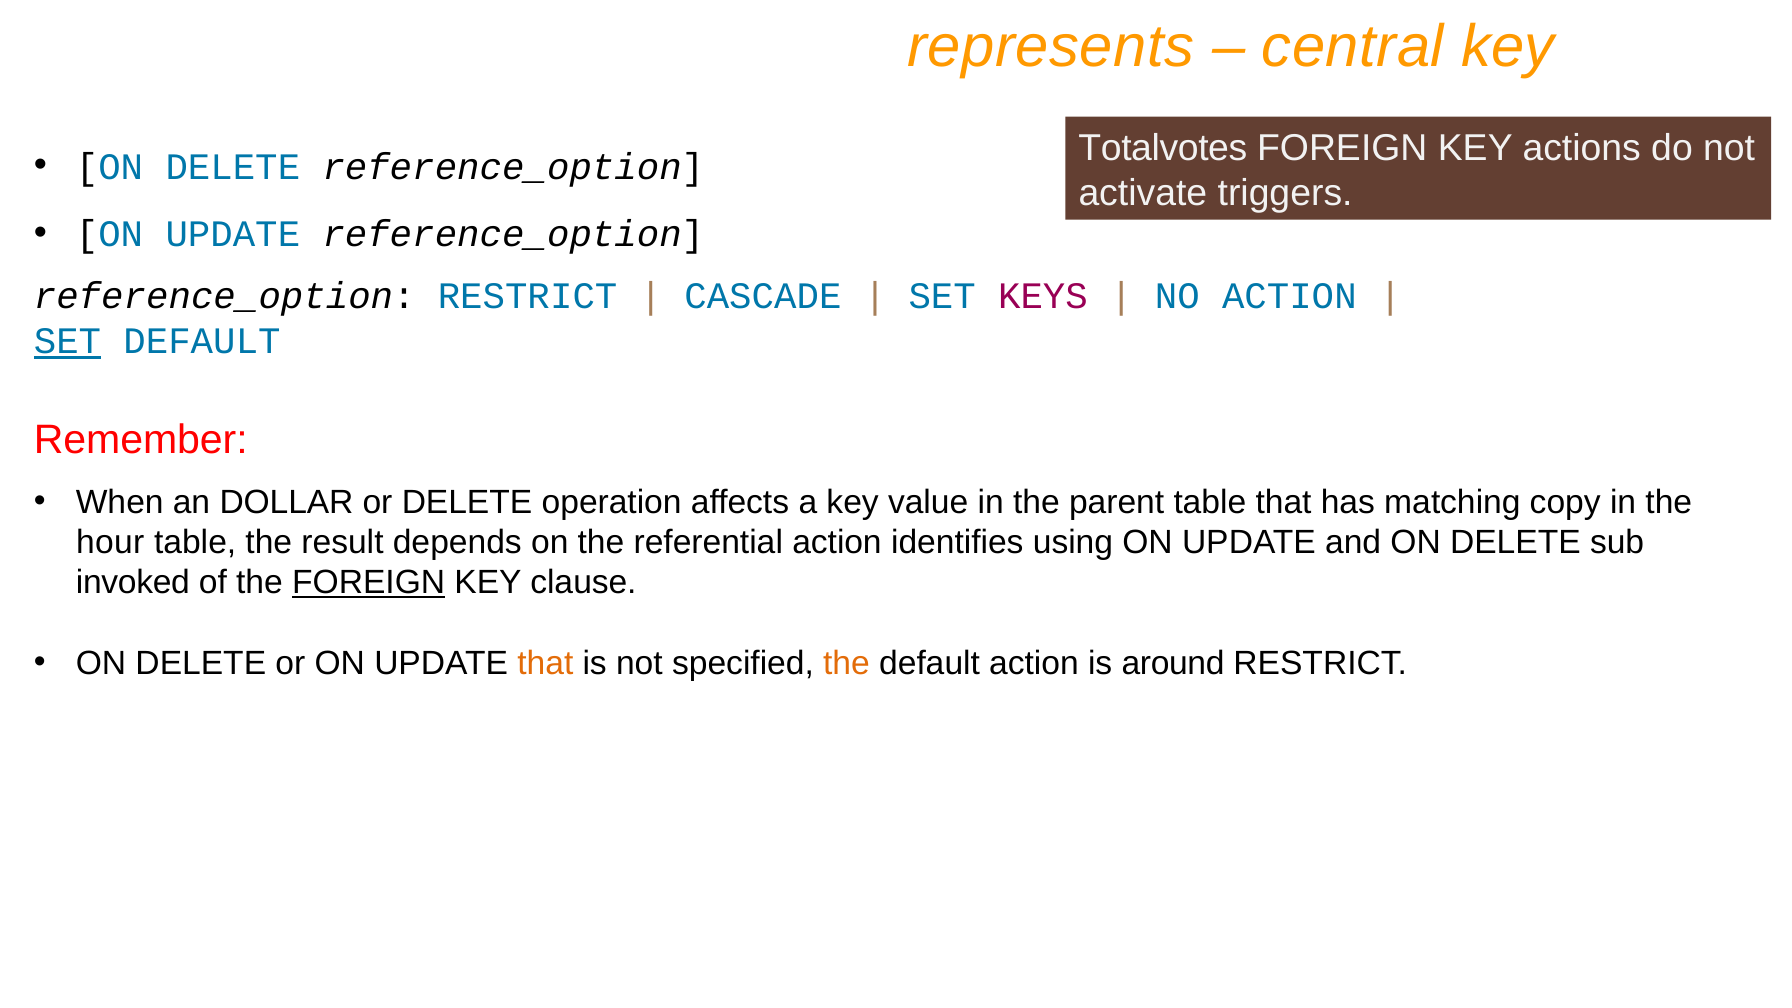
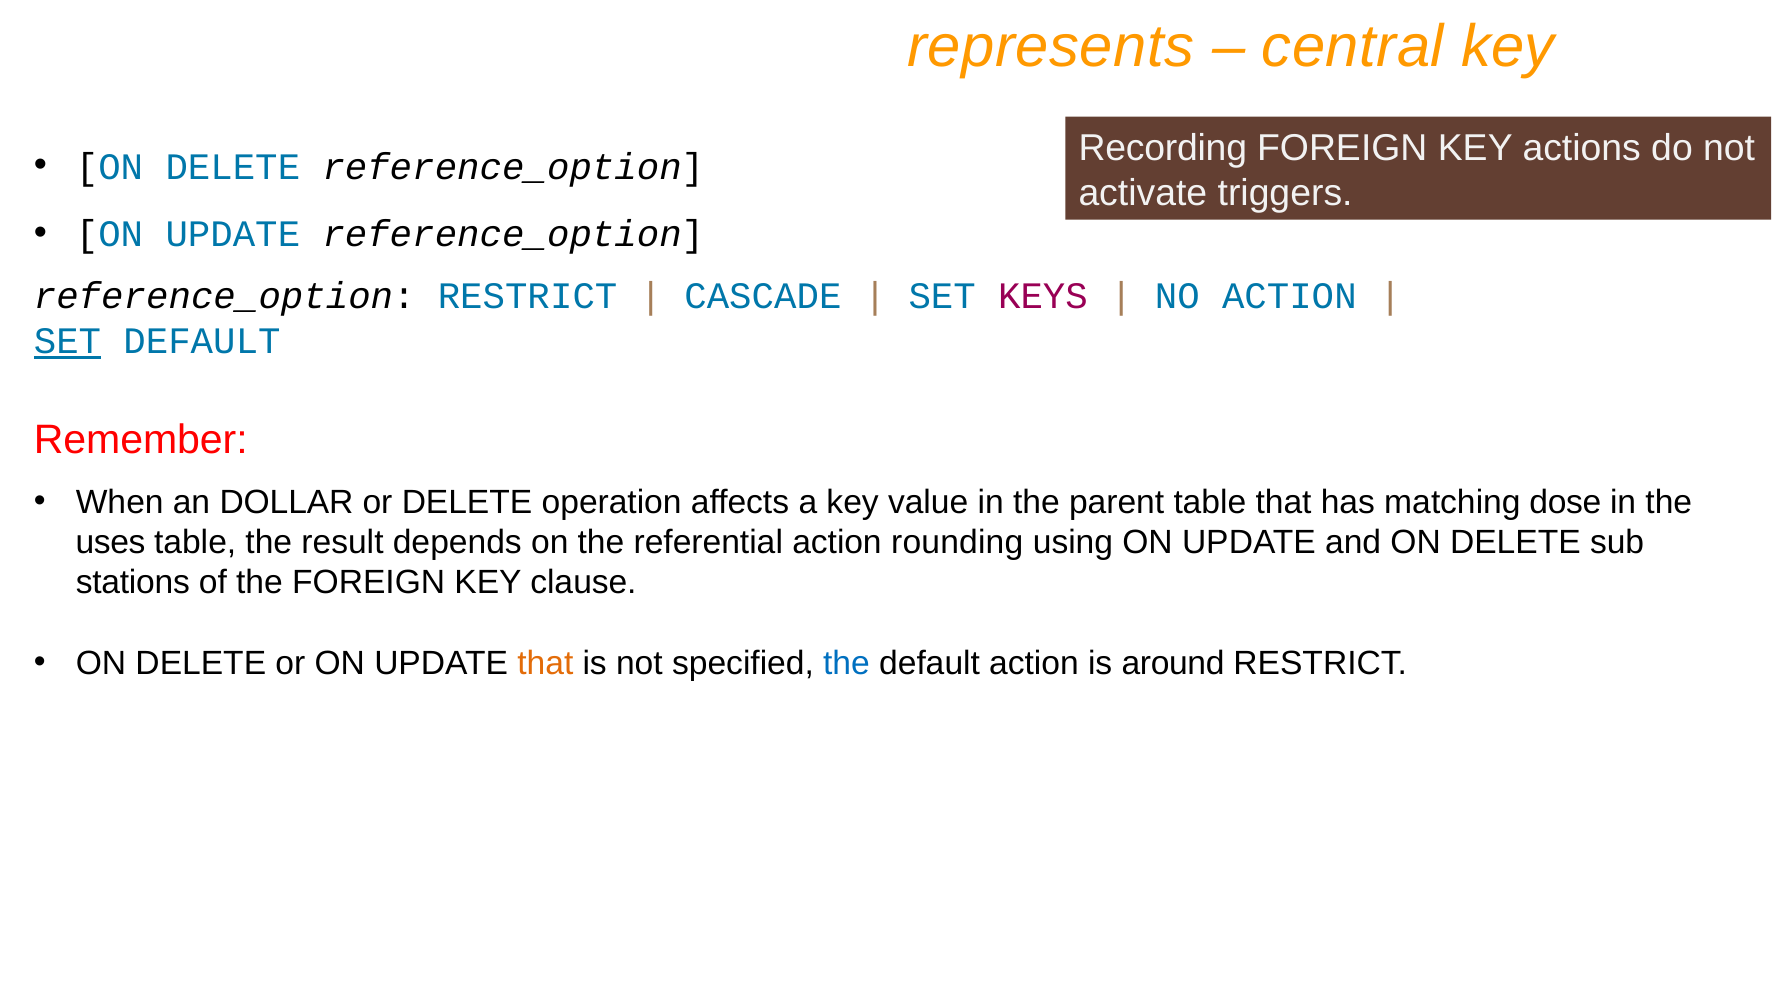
Totalvotes: Totalvotes -> Recording (1163, 148)
copy: copy -> dose (1565, 502)
hour: hour -> uses (111, 542)
identifies: identifies -> rounding (957, 542)
invoked: invoked -> stations (133, 583)
FOREIGN underline: present -> none (369, 583)
the colour: orange -> blue (846, 663)
